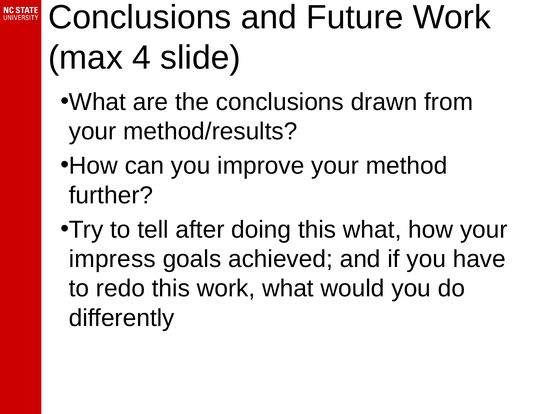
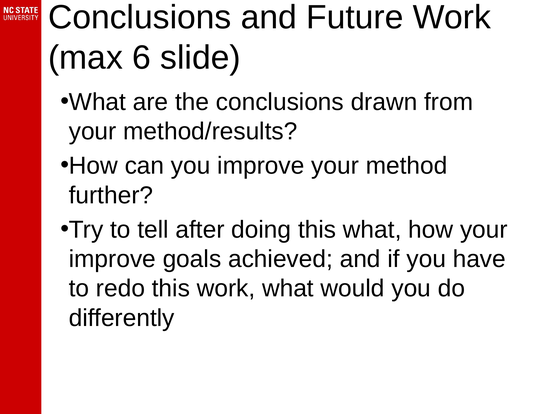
4: 4 -> 6 (142, 58)
impress: impress -> improve (112, 259)
